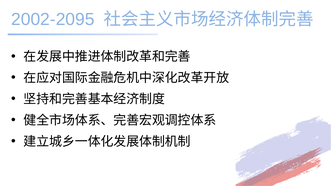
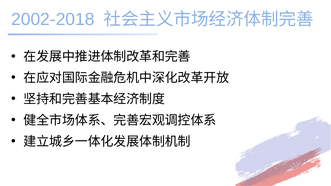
2002-2095: 2002-2095 -> 2002-2018 (53, 19)
